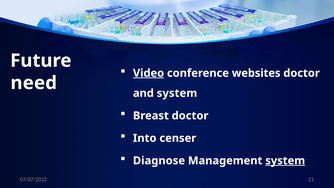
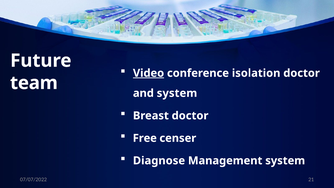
websites: websites -> isolation (256, 73)
need: need -> team (34, 83)
Into: Into -> Free (145, 138)
system underline: present -> none (285, 161)
